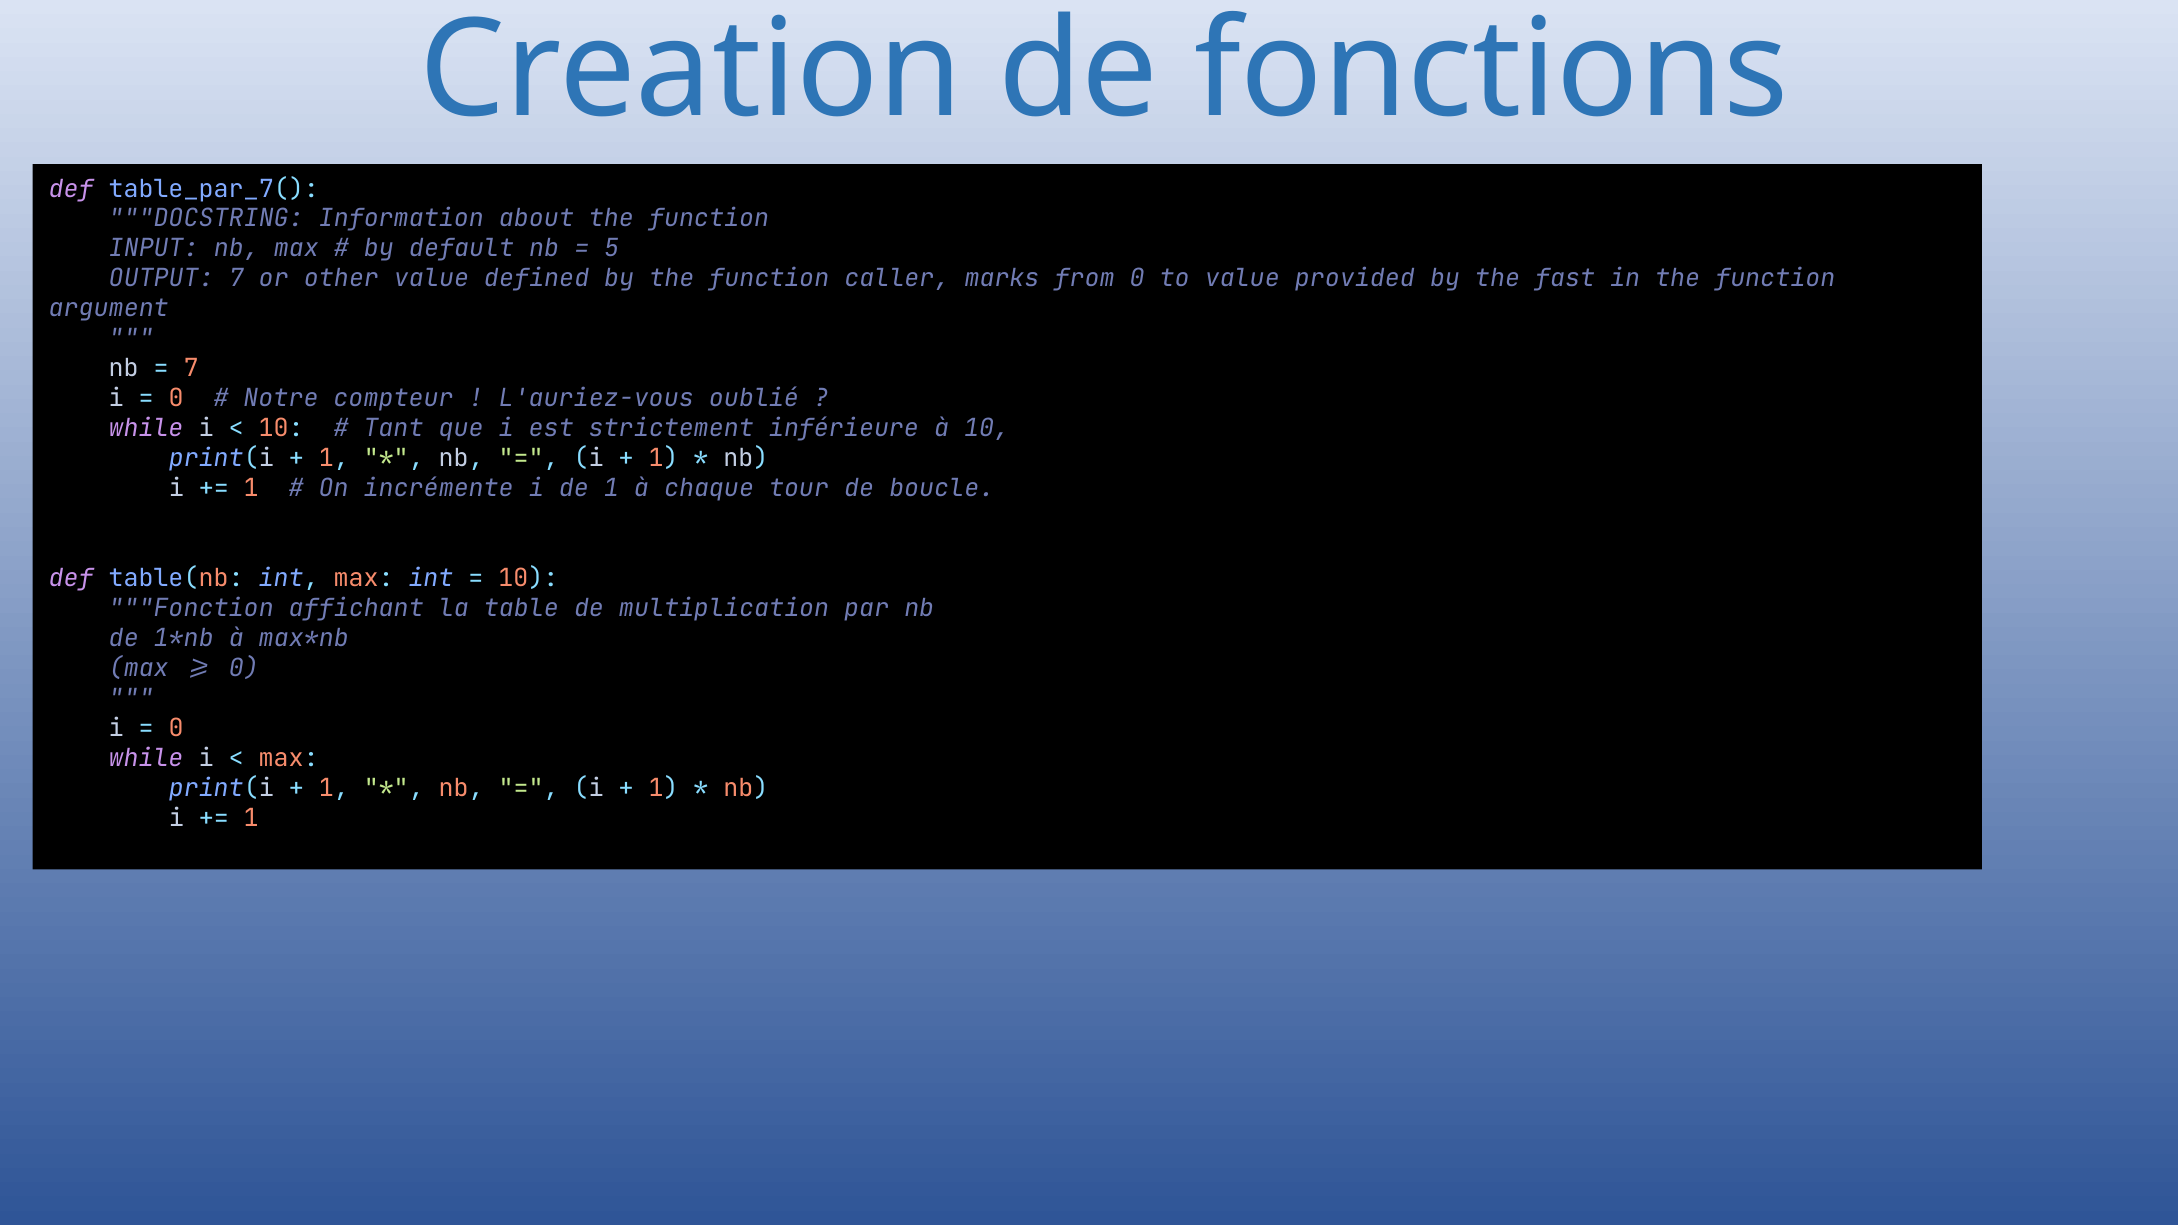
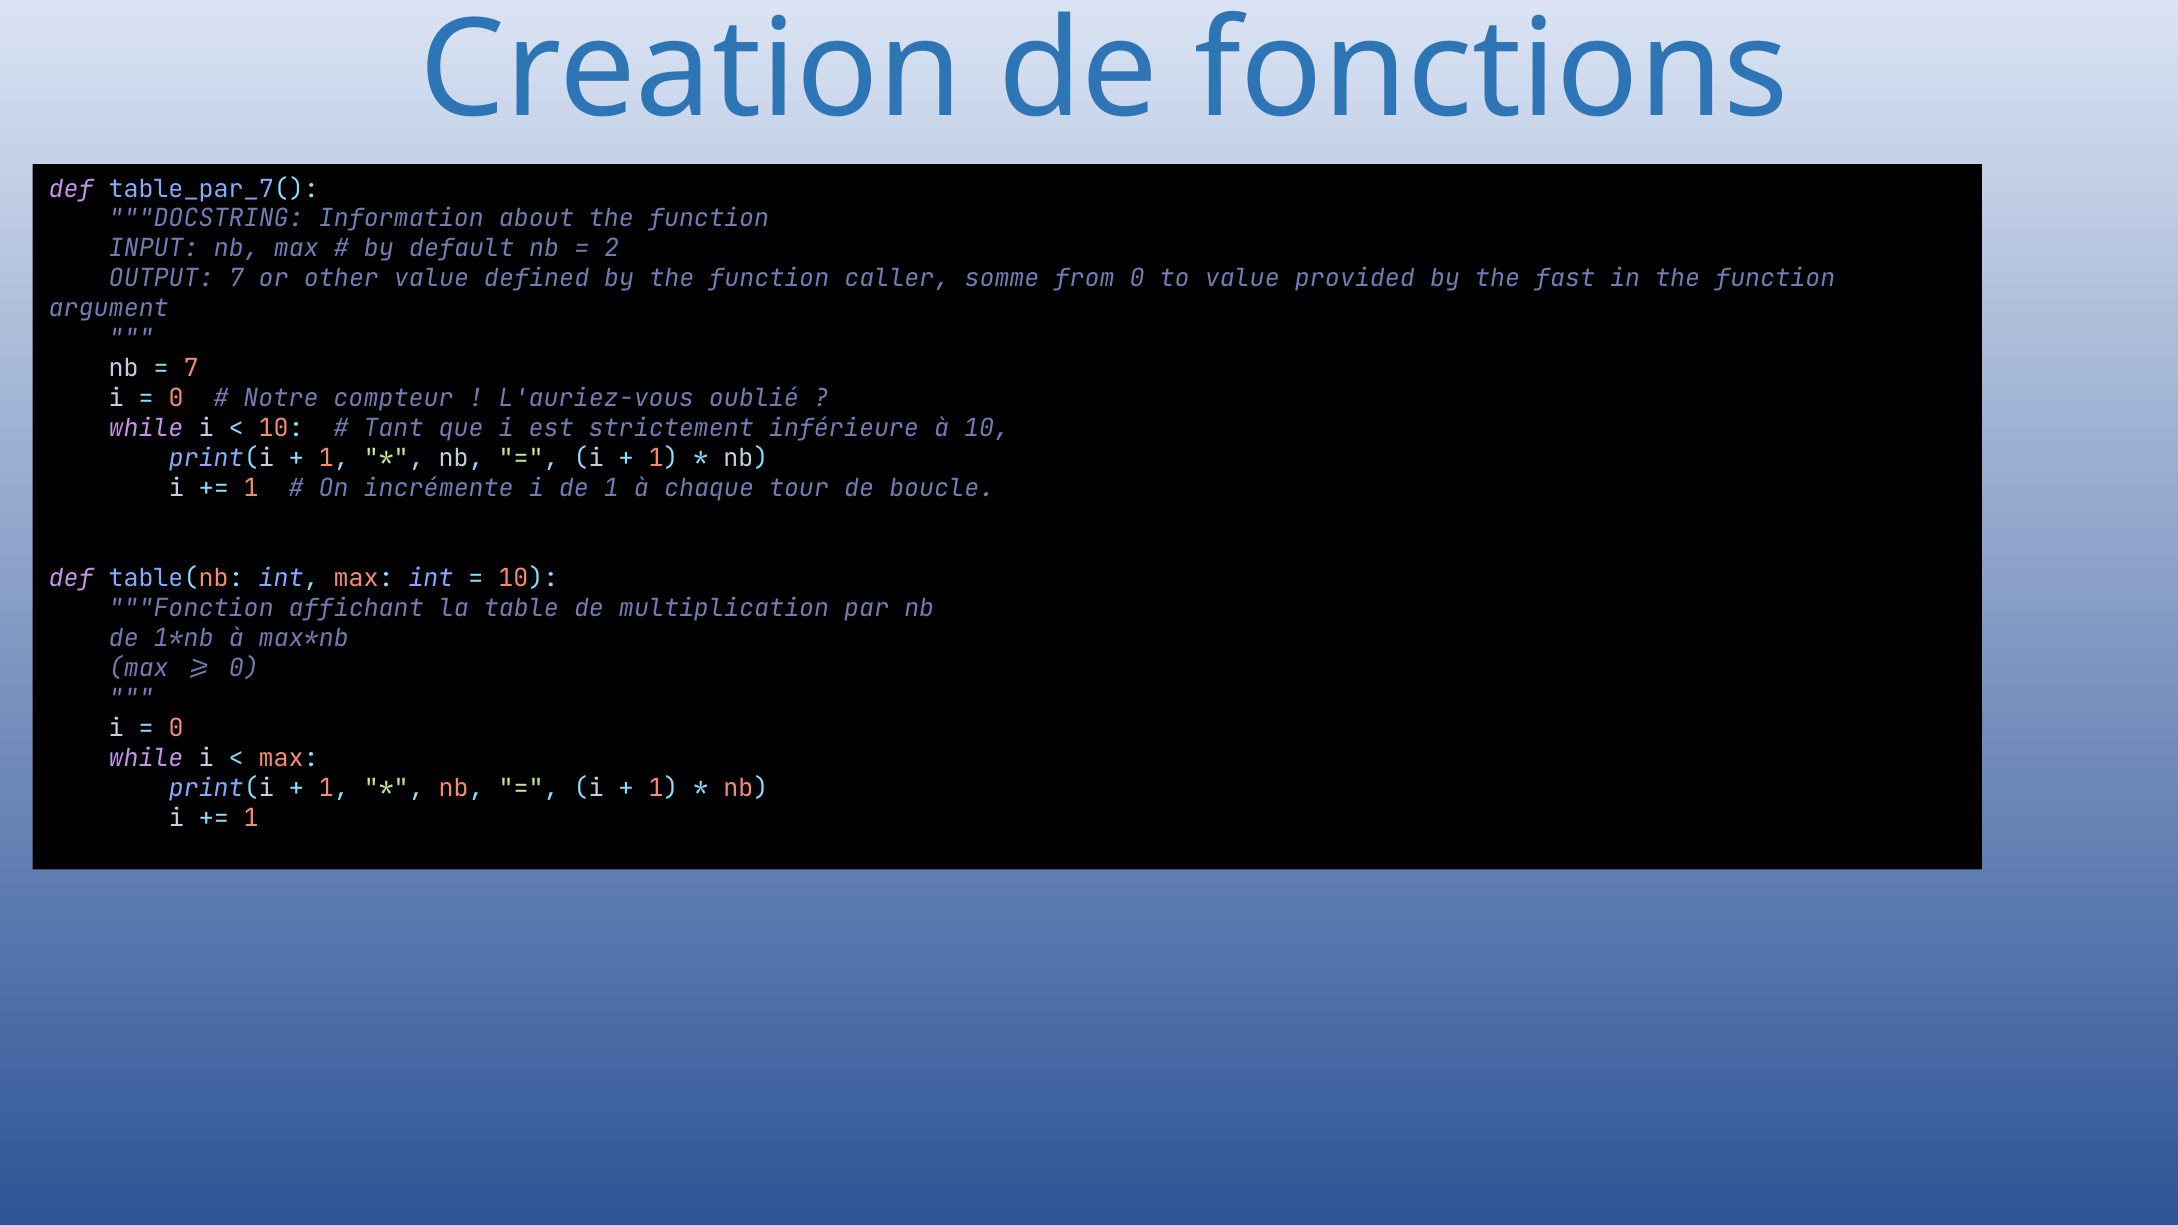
5: 5 -> 2 (612, 249)
marks: marks -> somme (1002, 279)
